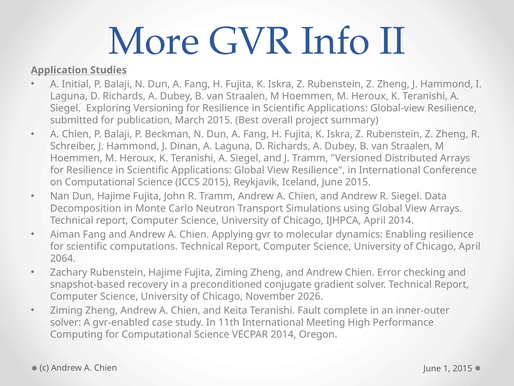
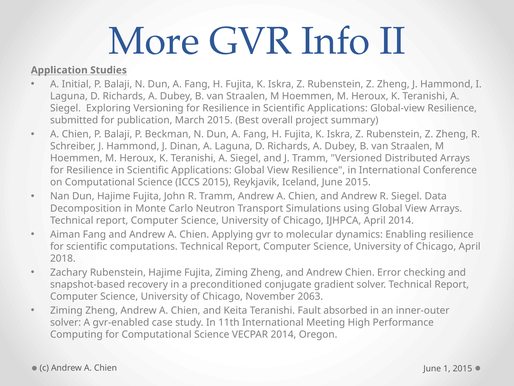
2064: 2064 -> 2018 (63, 258)
2026: 2026 -> 2063 (310, 296)
complete: complete -> absorbed (345, 310)
